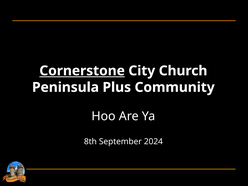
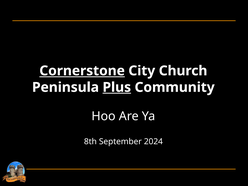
Plus underline: none -> present (117, 87)
